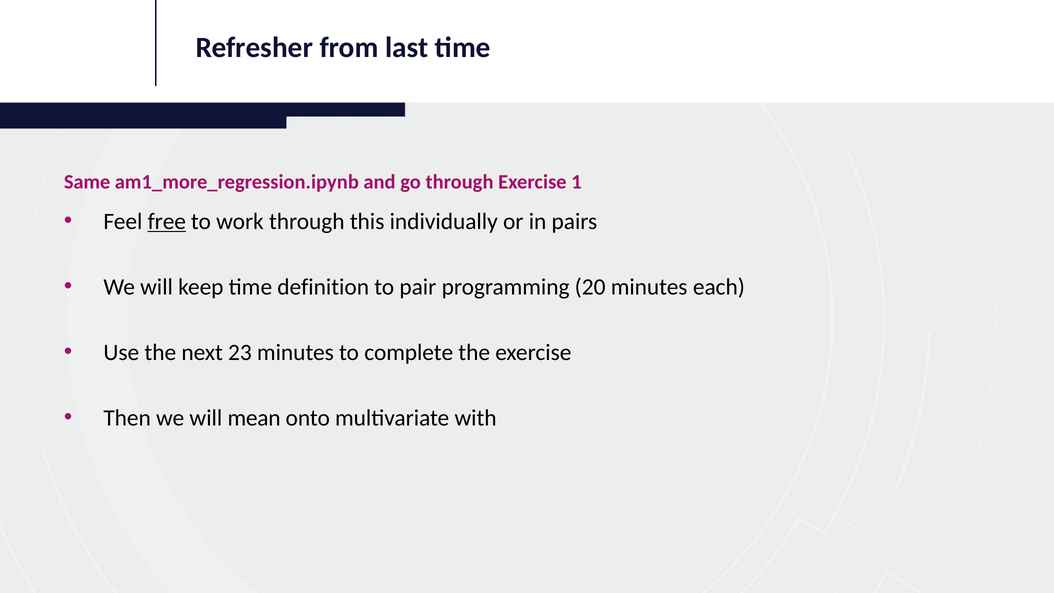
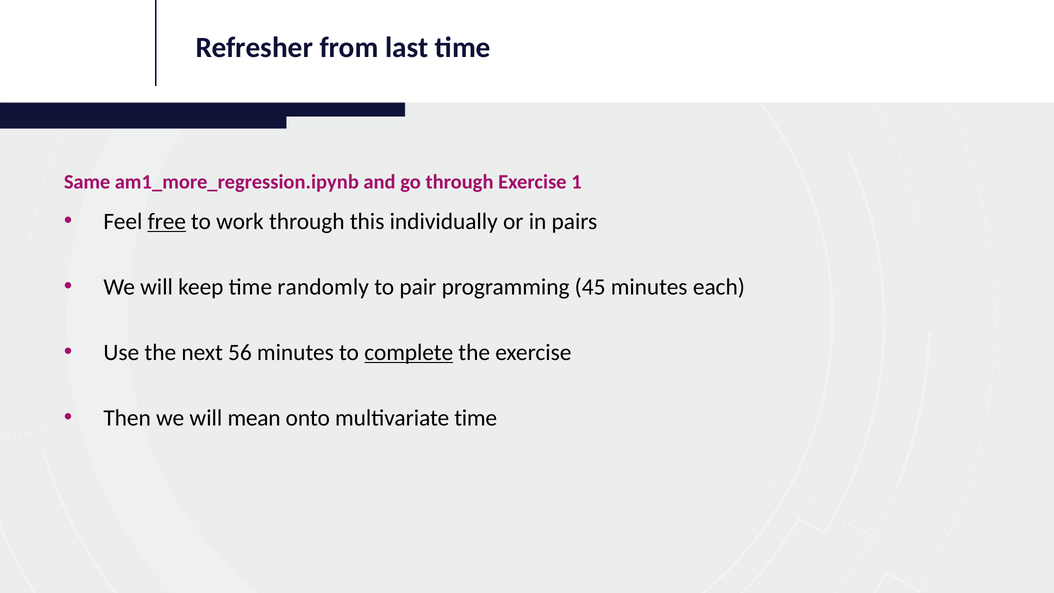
definition: definition -> randomly (323, 287)
20: 20 -> 45 (590, 287)
23: 23 -> 56 (240, 352)
complete underline: none -> present (409, 352)
multivariate with: with -> time (476, 418)
